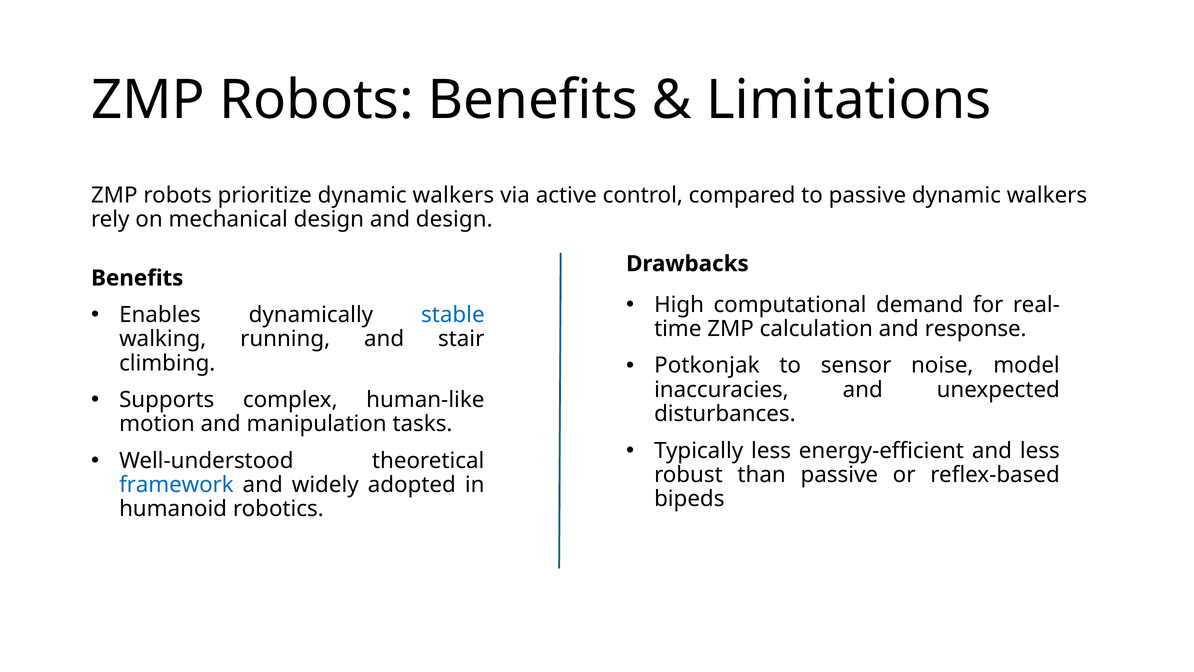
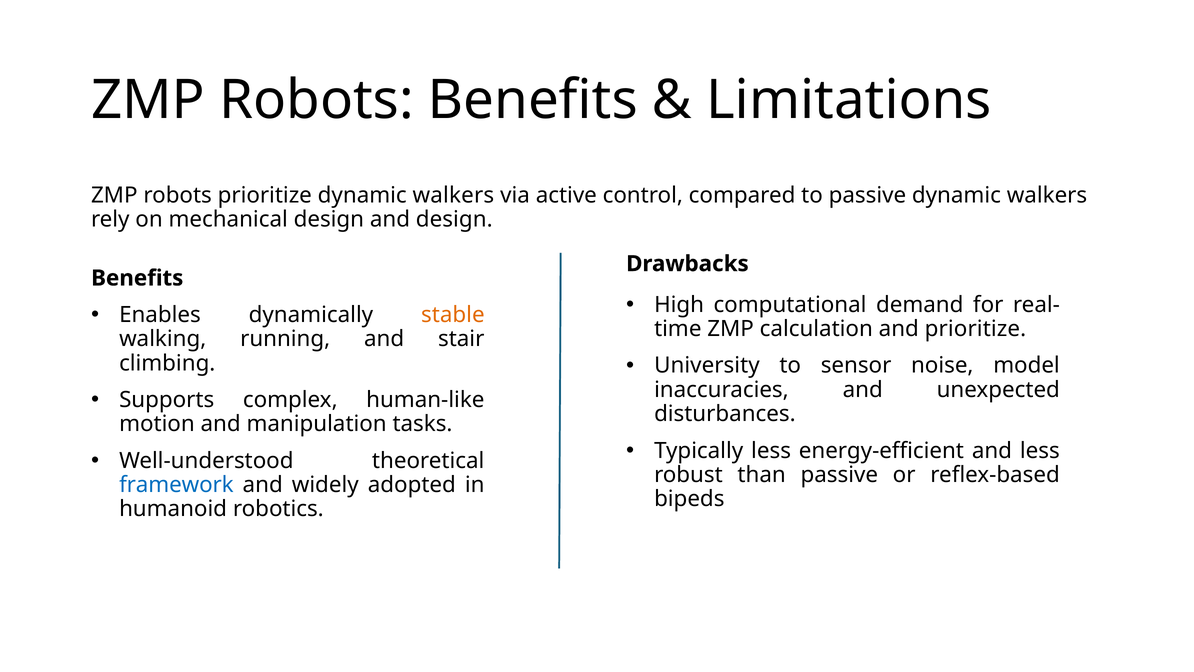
stable colour: blue -> orange (453, 315)
and response: response -> prioritize (975, 329)
Potkonjak: Potkonjak -> University (707, 365)
